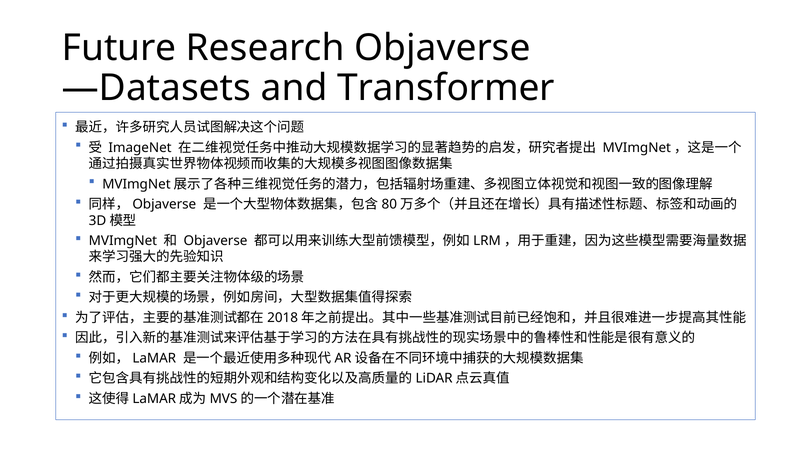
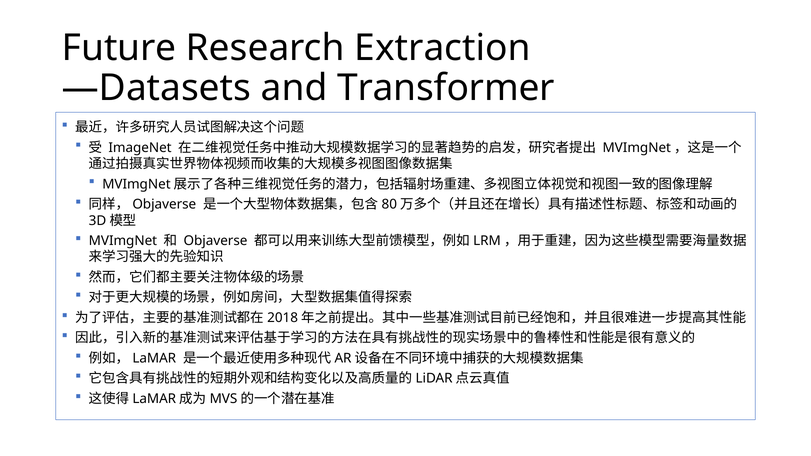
Research Objaverse: Objaverse -> Extraction (443, 48)
